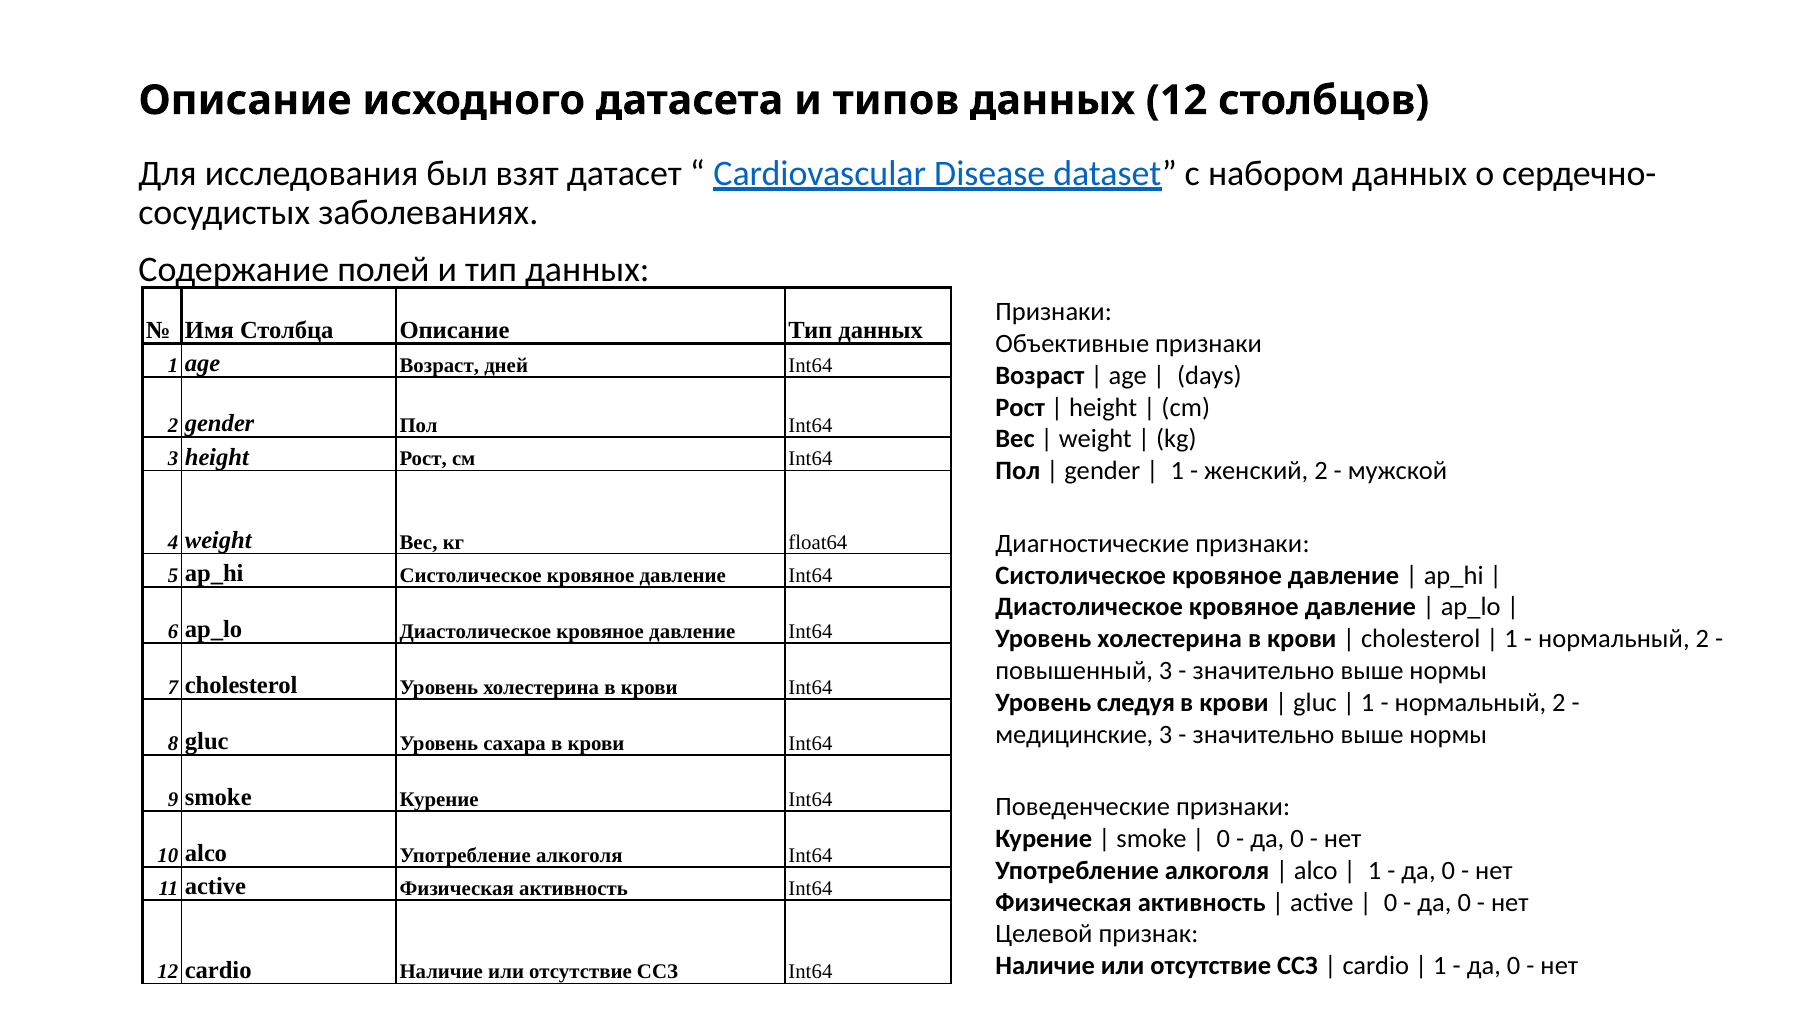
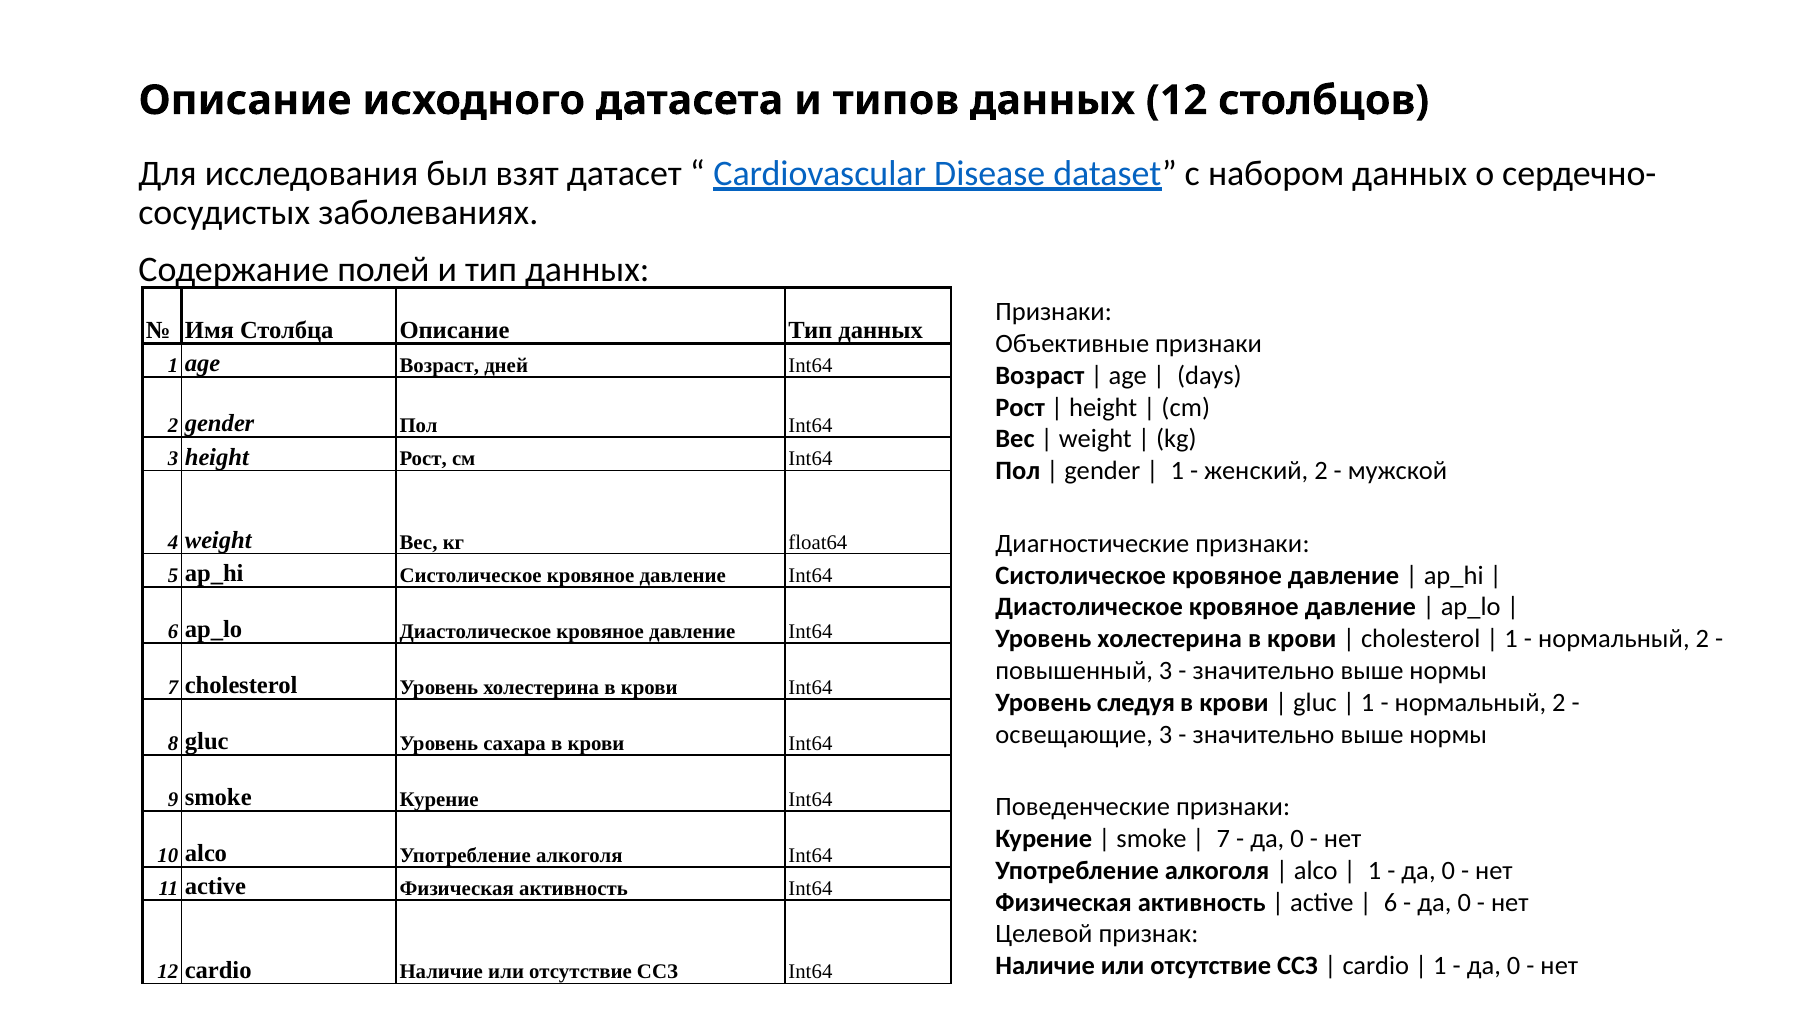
медицинские: медицинские -> освещающие (1074, 735)
0: 0 -> 7 (1223, 839)
0: 0 -> 6 (1391, 903)
